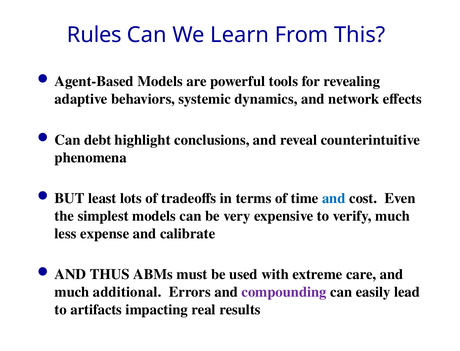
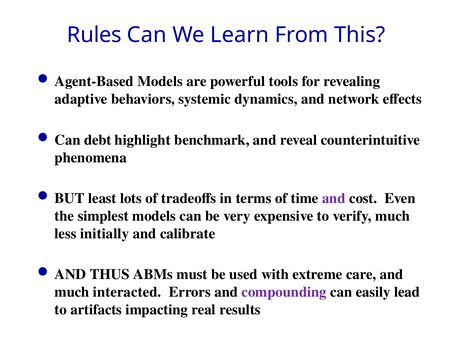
conclusions: conclusions -> benchmark (212, 140)
and colour: blue -> purple (334, 198)
expense: expense -> initially (105, 233)
additional: additional -> interacted (127, 292)
